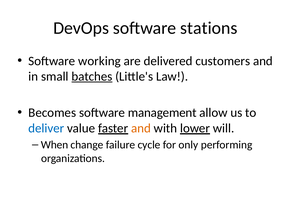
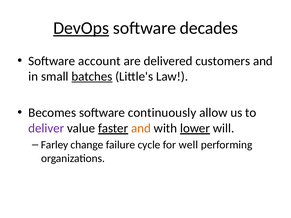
DevOps underline: none -> present (81, 28)
stations: stations -> decades (209, 28)
working: working -> account (99, 61)
management: management -> continuously (162, 113)
deliver colour: blue -> purple (46, 128)
When: When -> Farley (55, 145)
only: only -> well (188, 145)
